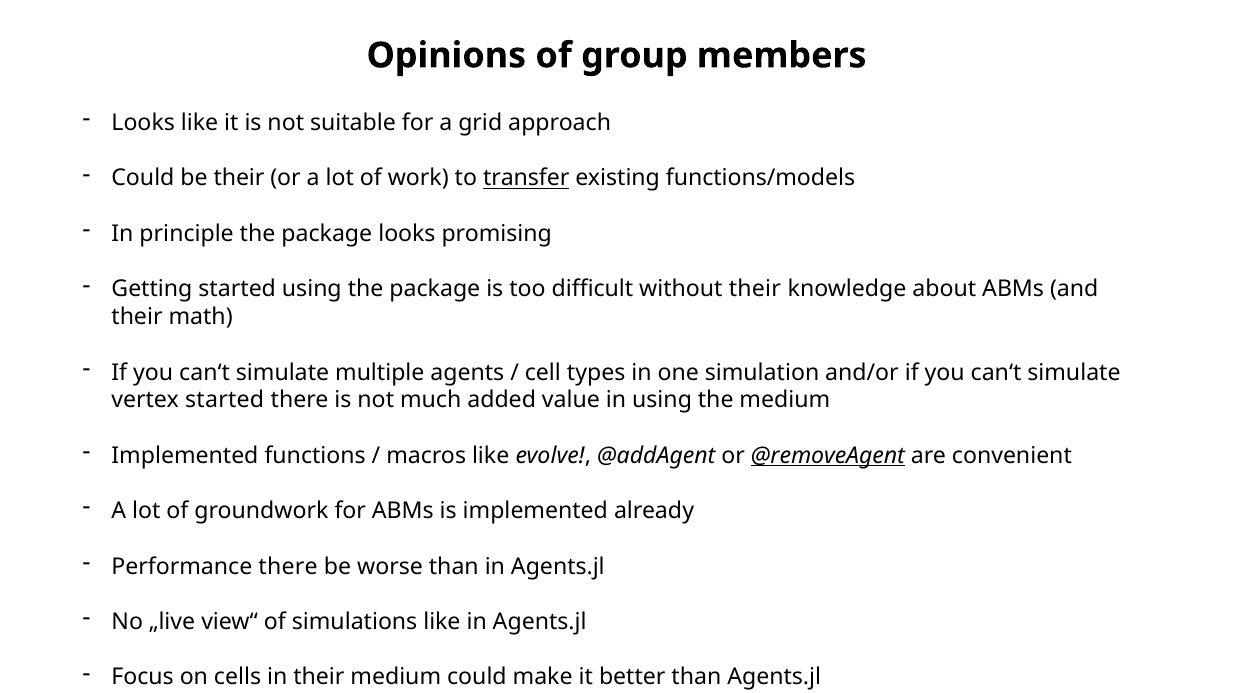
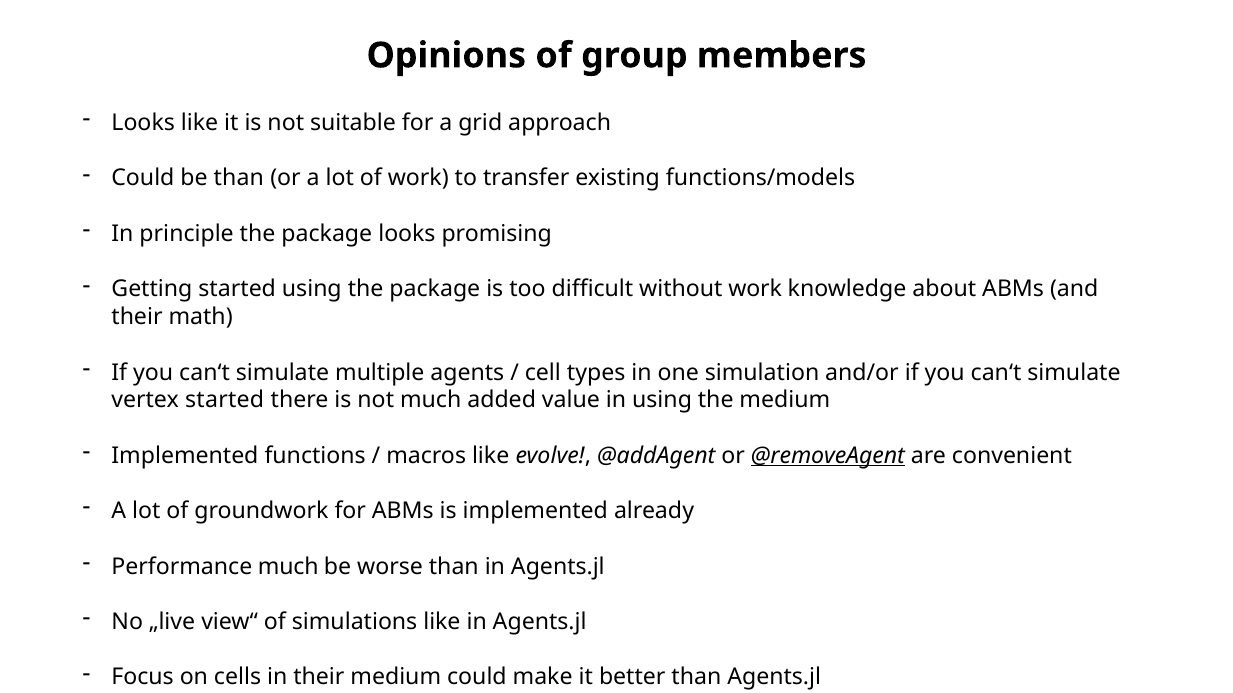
be their: their -> than (239, 178)
transfer underline: present -> none (526, 178)
without their: their -> work (755, 289)
Performance there: there -> much (288, 567)
